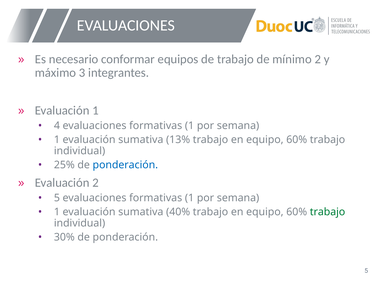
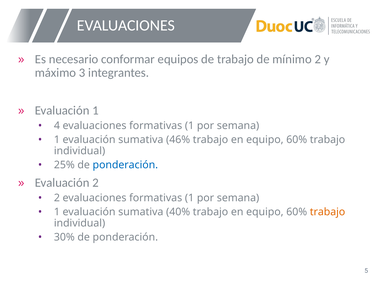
13%: 13% -> 46% (178, 140)
5: 5 -> 2 (57, 198)
trabajo colour: green -> orange (328, 212)
